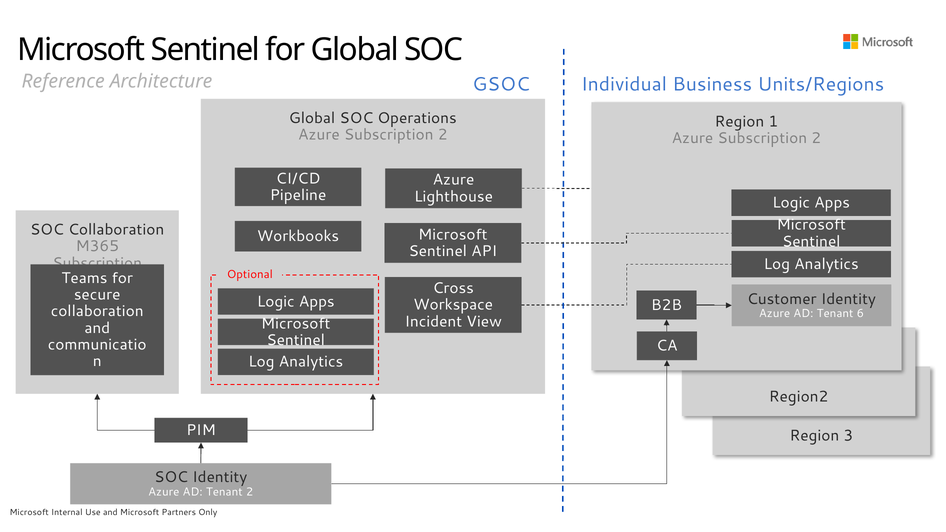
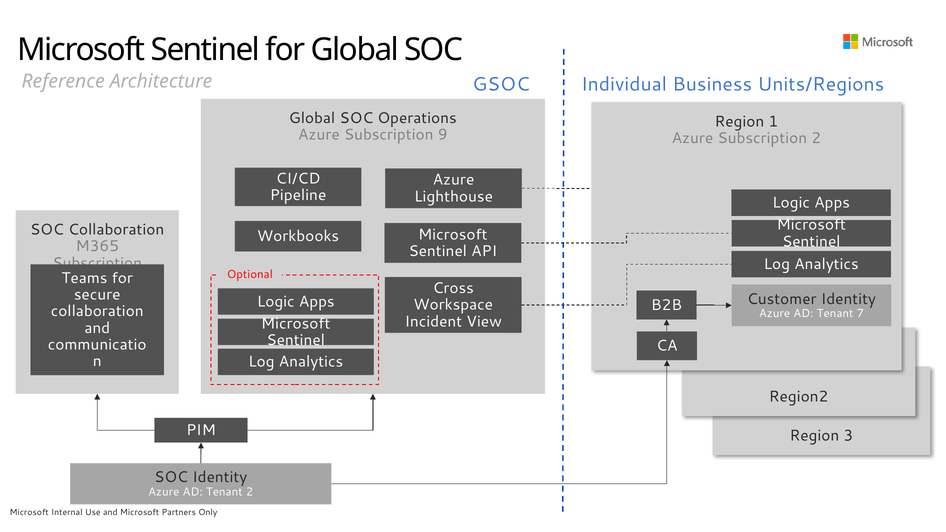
2: 2 -> 9 (443, 135)
6: 6 -> 7 (860, 314)
